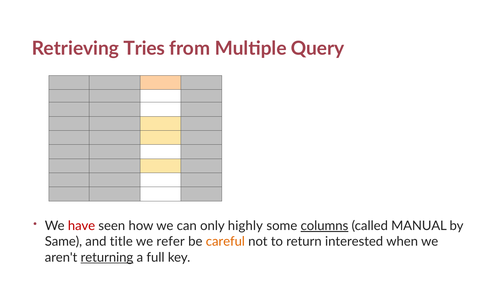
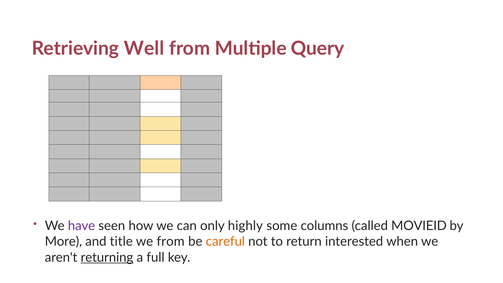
Tries: Tries -> Well (144, 48)
have colour: red -> purple (82, 226)
columns underline: present -> none (324, 226)
MANUAL: MANUAL -> MOVIEID (419, 226)
Same: Same -> More (63, 242)
we refer: refer -> from (171, 242)
